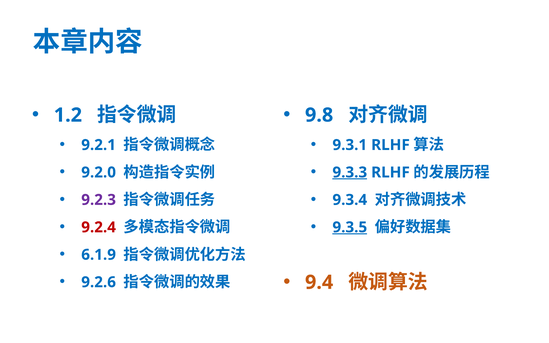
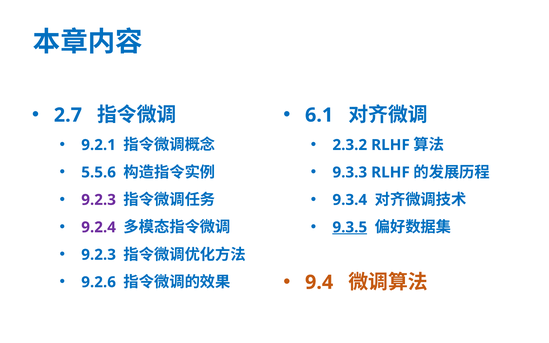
1.2: 1.2 -> 2.7 (68, 115)
9.8: 9.8 -> 6.1 (319, 115)
9.3.1: 9.3.1 -> 2.3.2 (350, 145)
9.2.0: 9.2.0 -> 5.5.6 (99, 172)
9.3.3 underline: present -> none (350, 172)
9.2.4 colour: red -> purple (99, 227)
6.1.9: 6.1.9 -> 9.2.3 (99, 255)
